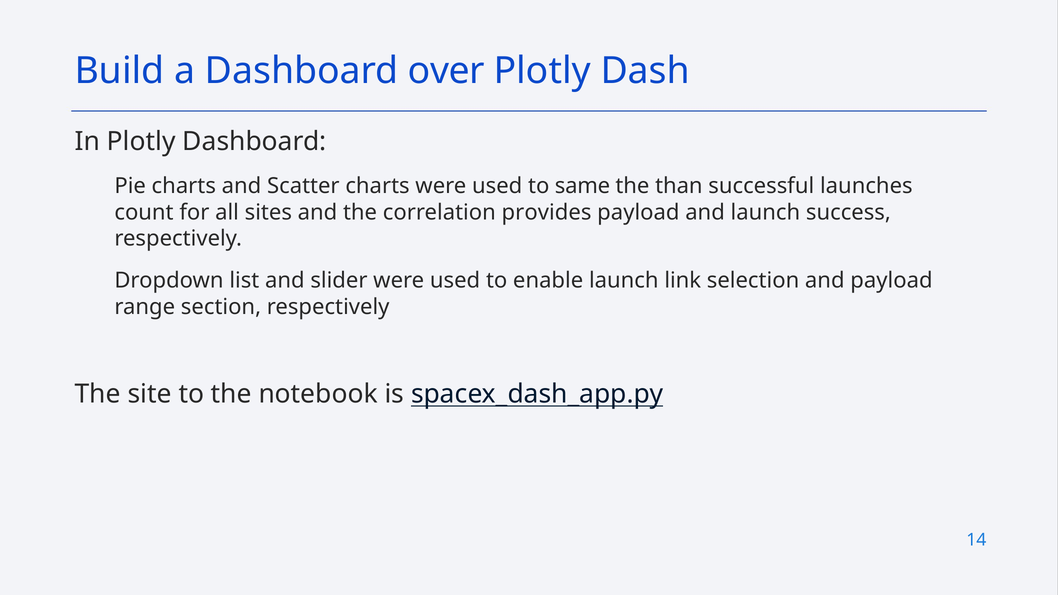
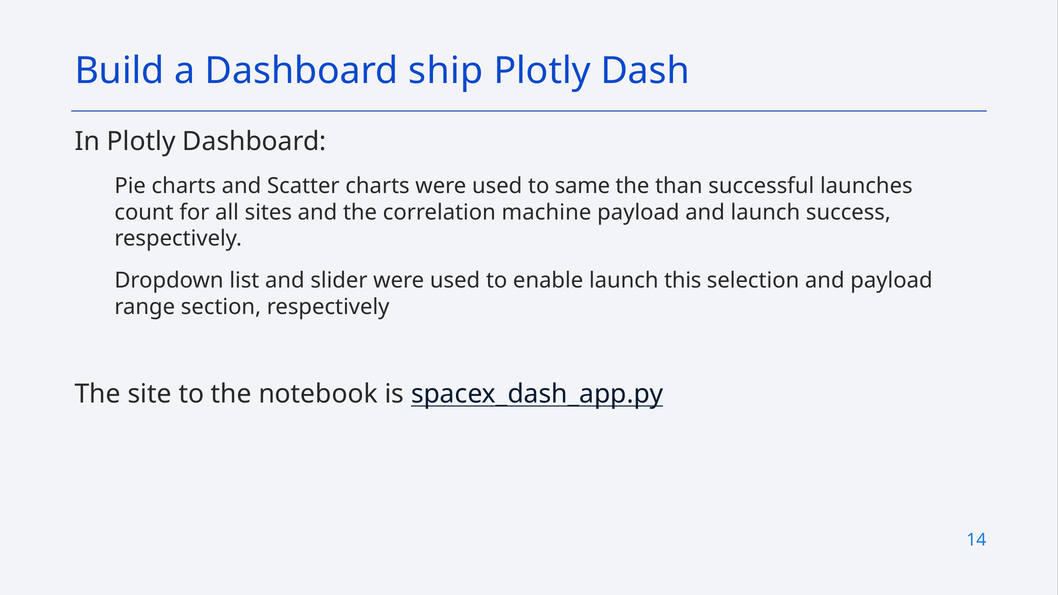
over: over -> ship (446, 71)
provides: provides -> machine (547, 212)
link: link -> this (683, 281)
